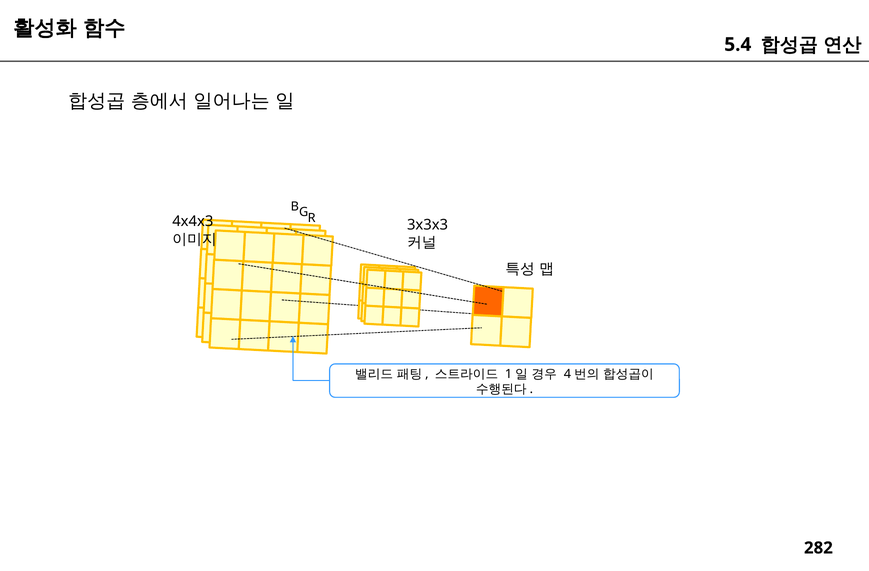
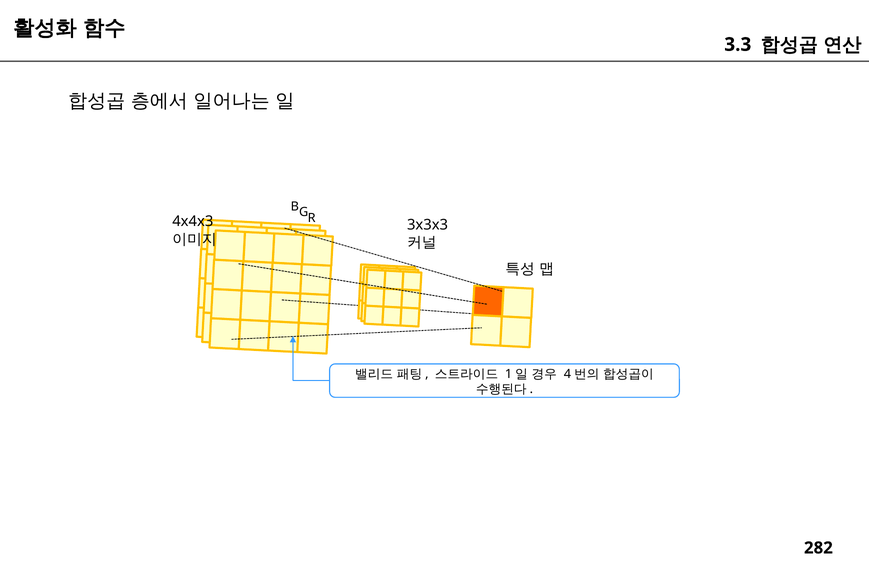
5.4: 5.4 -> 3.3 (738, 45)
